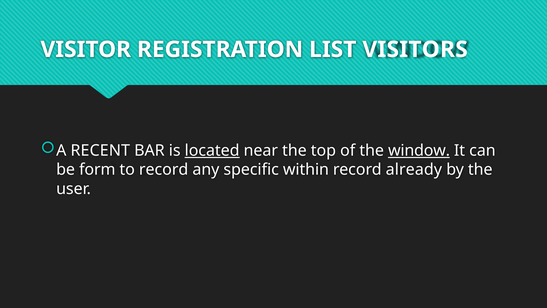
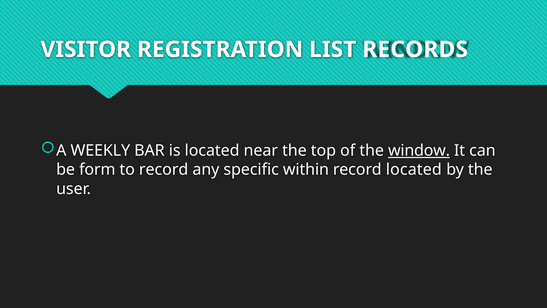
VISITORS: VISITORS -> RECORDS (415, 49)
RECENT: RECENT -> WEEKLY (100, 150)
located underline: present -> none (212, 150)
record already: already -> located (414, 170)
